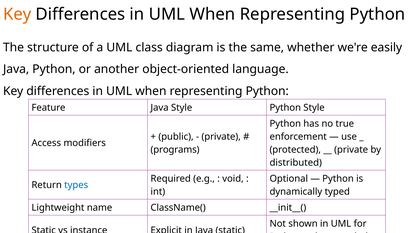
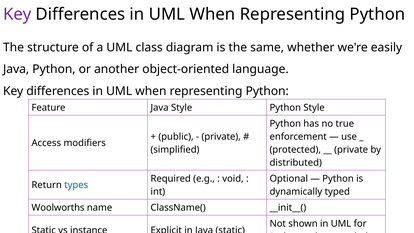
Key colour: orange -> purple (17, 14)
programs: programs -> simplified (175, 150)
Lightweight: Lightweight -> Woolworths (58, 208)
